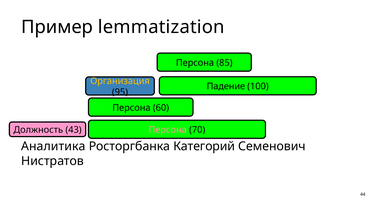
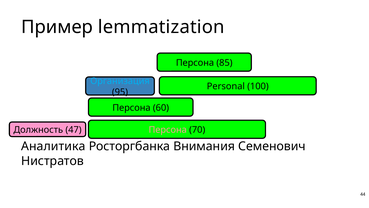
Организация colour: yellow -> light blue (120, 81)
Падение: Падение -> Personal (226, 86)
43: 43 -> 47 (74, 130)
Категорий: Категорий -> Внимания (204, 146)
